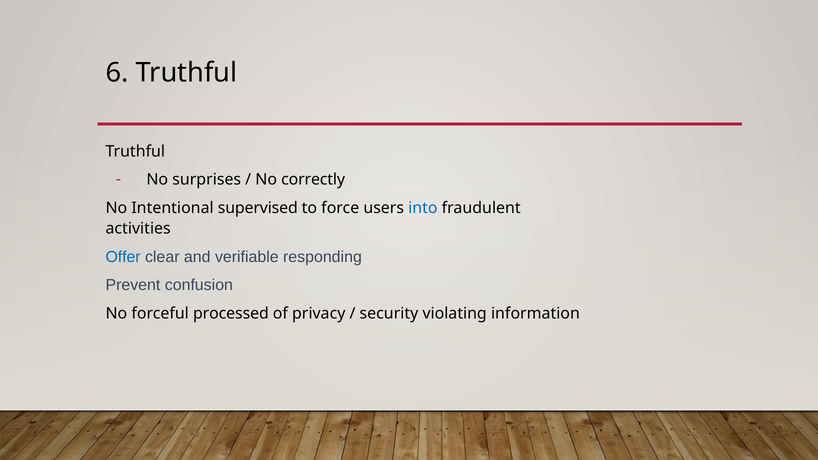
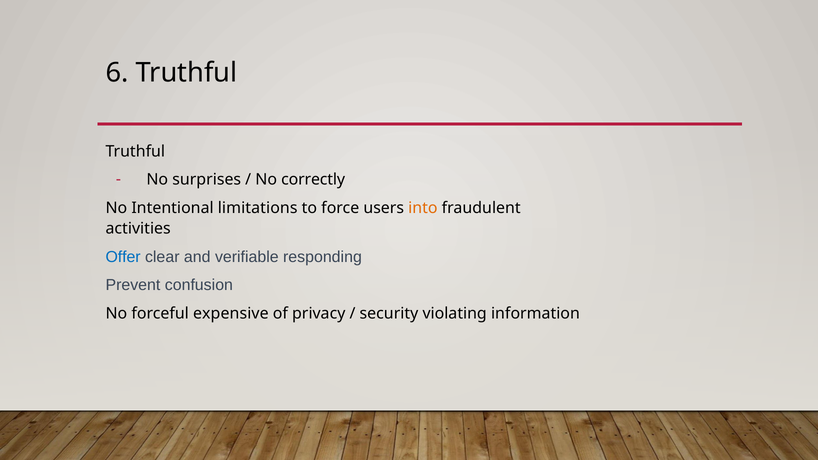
supervised: supervised -> limitations (258, 208)
into colour: blue -> orange (423, 208)
processed: processed -> expensive (231, 313)
